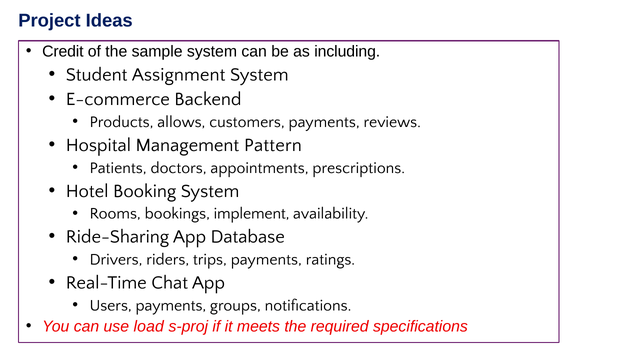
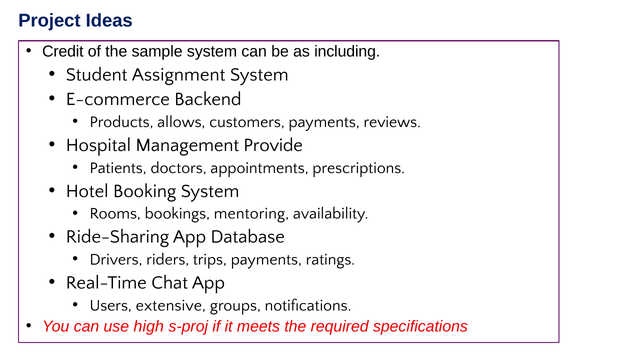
Pattern: Pattern -> Provide (273, 145)
implement: implement -> mentoring (251, 213)
Users payments: payments -> extensive (171, 305)
load: load -> high (149, 326)
